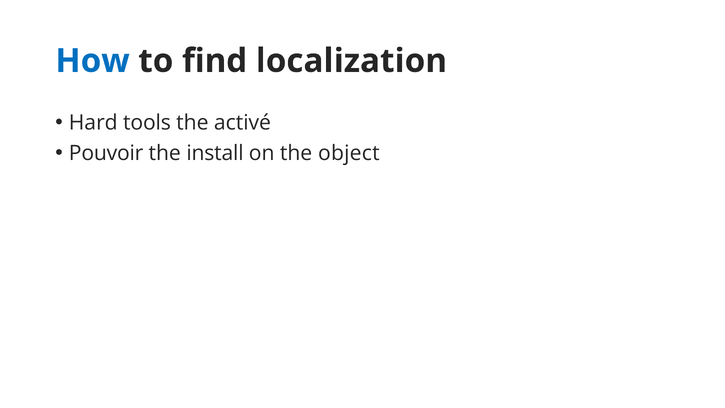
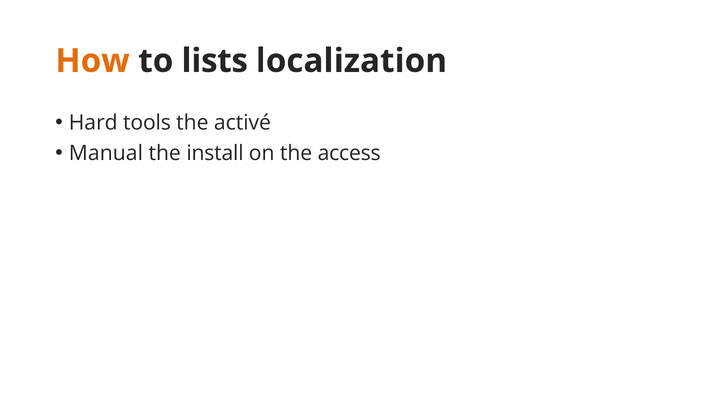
How colour: blue -> orange (92, 61)
find: find -> lists (215, 61)
Pouvoir: Pouvoir -> Manual (106, 153)
object: object -> access (349, 153)
